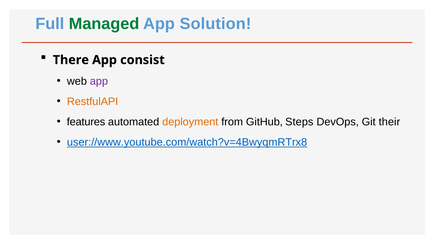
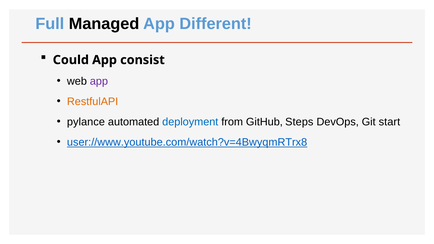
Managed colour: green -> black (104, 24)
Solution: Solution -> Different (216, 24)
There: There -> Could (71, 60)
features: features -> pylance (86, 122)
deployment colour: orange -> blue (190, 122)
their: their -> start (389, 122)
